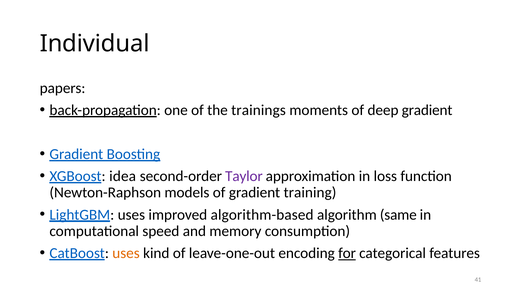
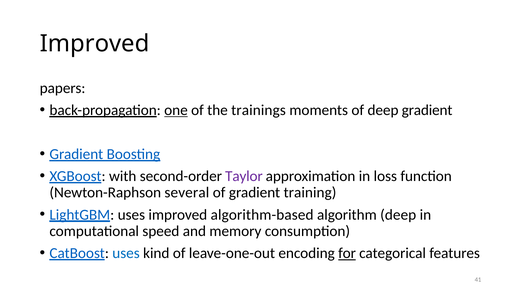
Individual: Individual -> Improved (95, 44)
one underline: none -> present (176, 110)
idea: idea -> with (123, 176)
models: models -> several (187, 193)
algorithm same: same -> deep (398, 215)
uses colour: orange -> blue (126, 253)
